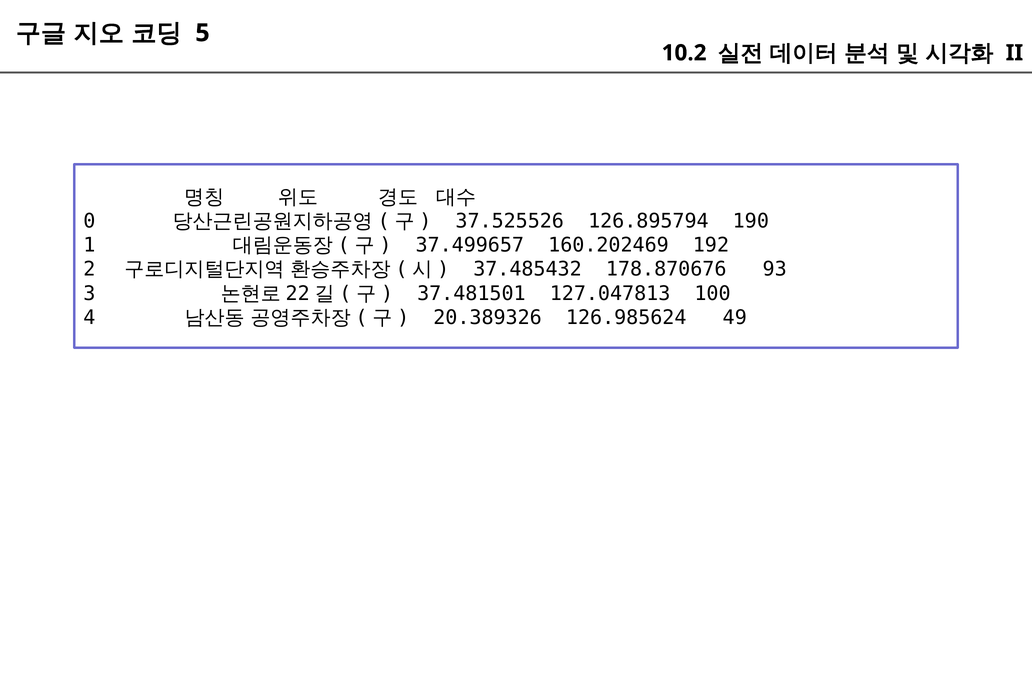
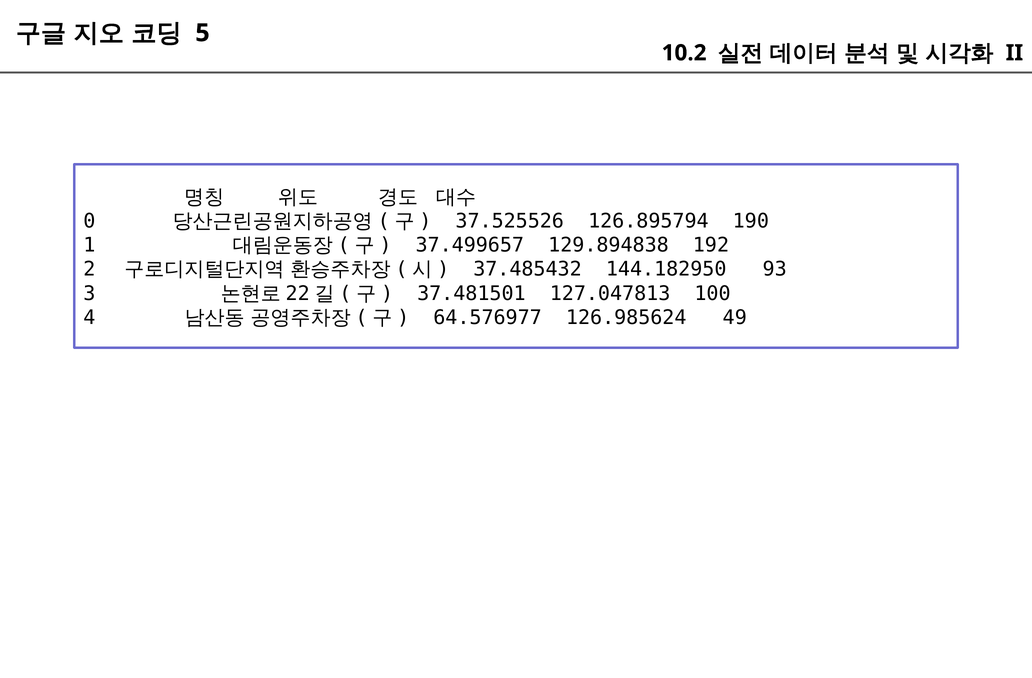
160.202469: 160.202469 -> 129.894838 (608, 245)
178.870676: 178.870676 -> 144.182950 (666, 269)
20.389326: 20.389326 -> 64.576977 (488, 317)
